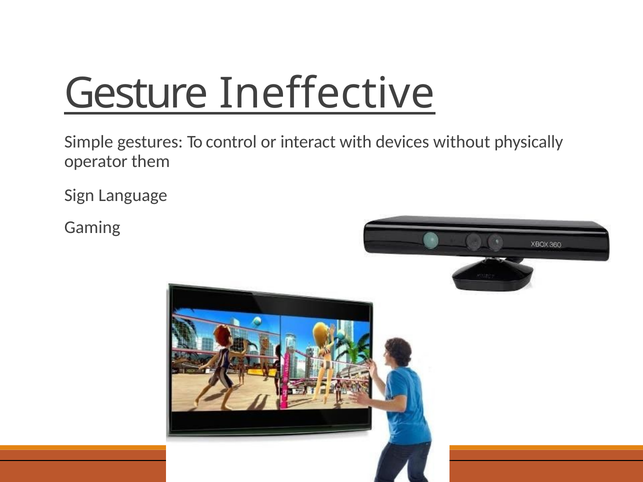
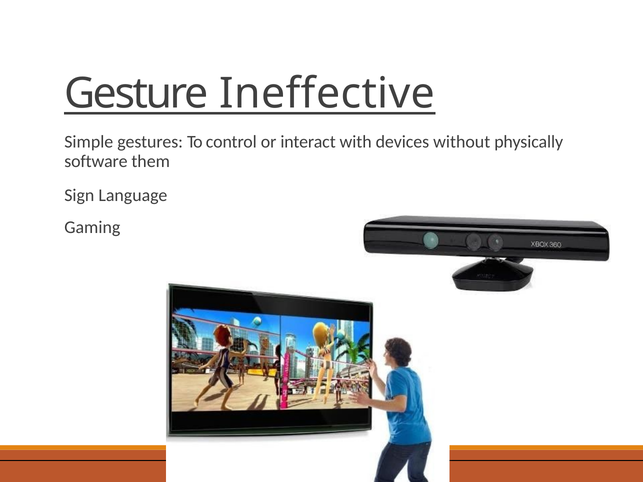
operator: operator -> software (96, 161)
